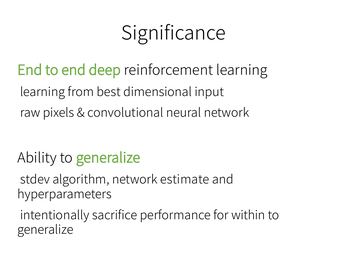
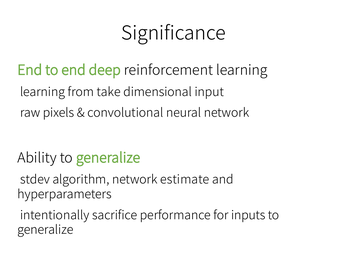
best: best -> take (109, 92)
within: within -> inputs (248, 215)
